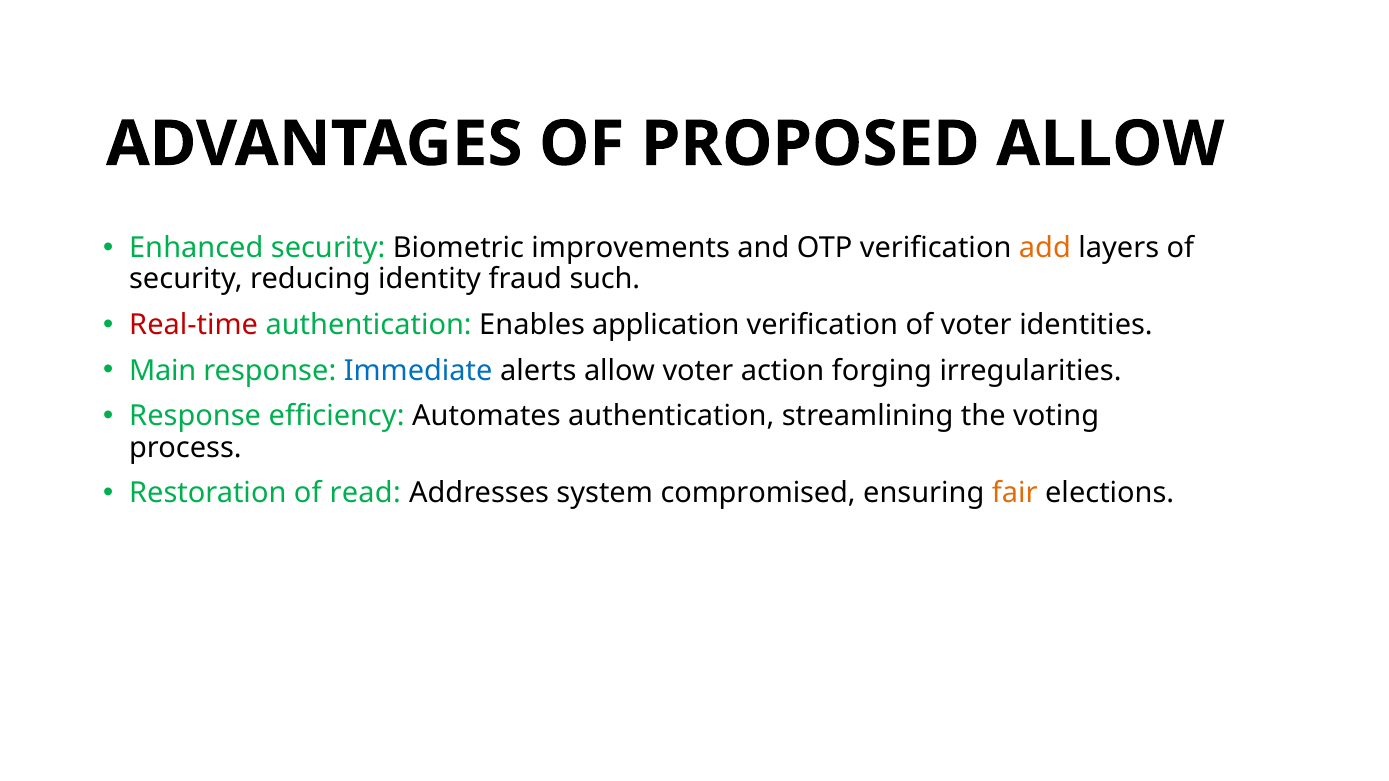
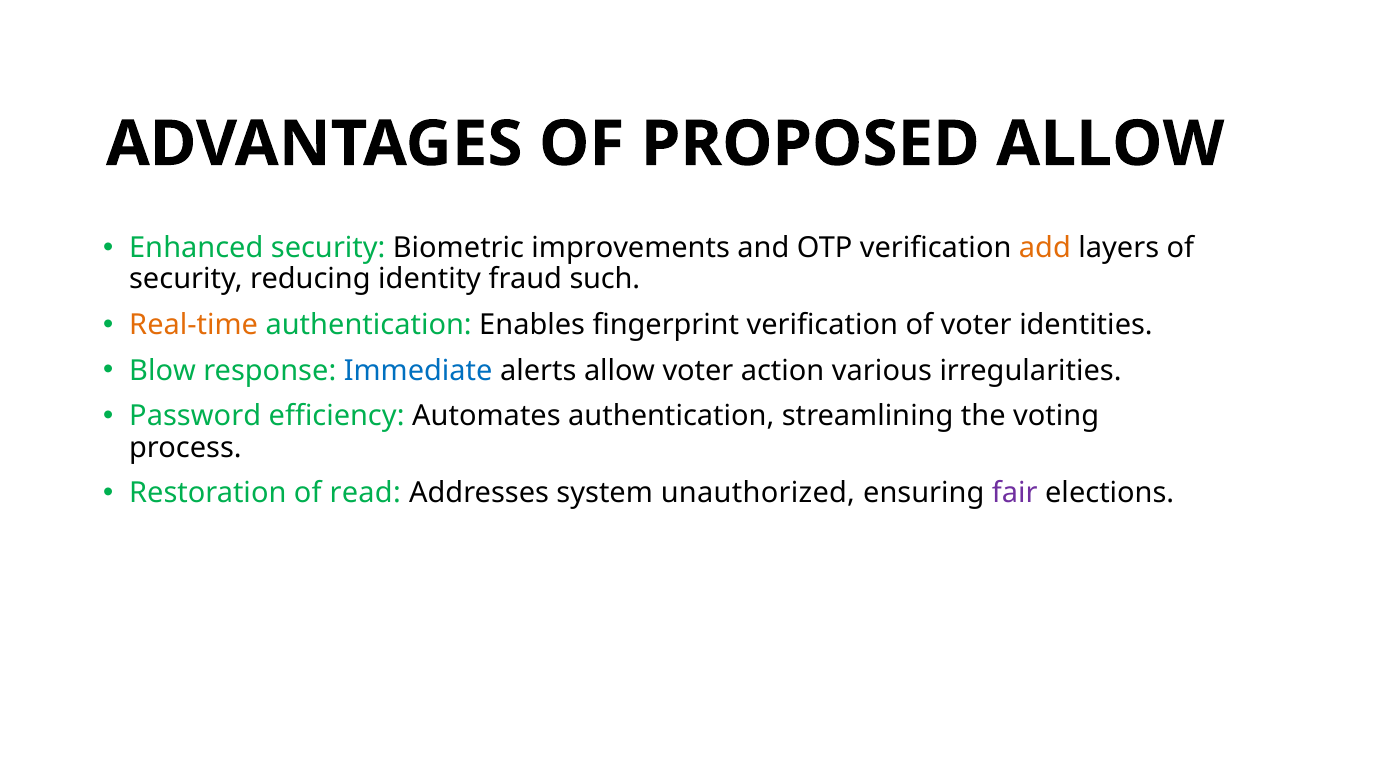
Real-time colour: red -> orange (194, 325)
application: application -> fingerprint (666, 325)
Main: Main -> Blow (163, 371)
forging: forging -> various (882, 371)
Response: Response -> Password (195, 416)
compromised: compromised -> unauthorized (758, 493)
fair colour: orange -> purple (1015, 493)
